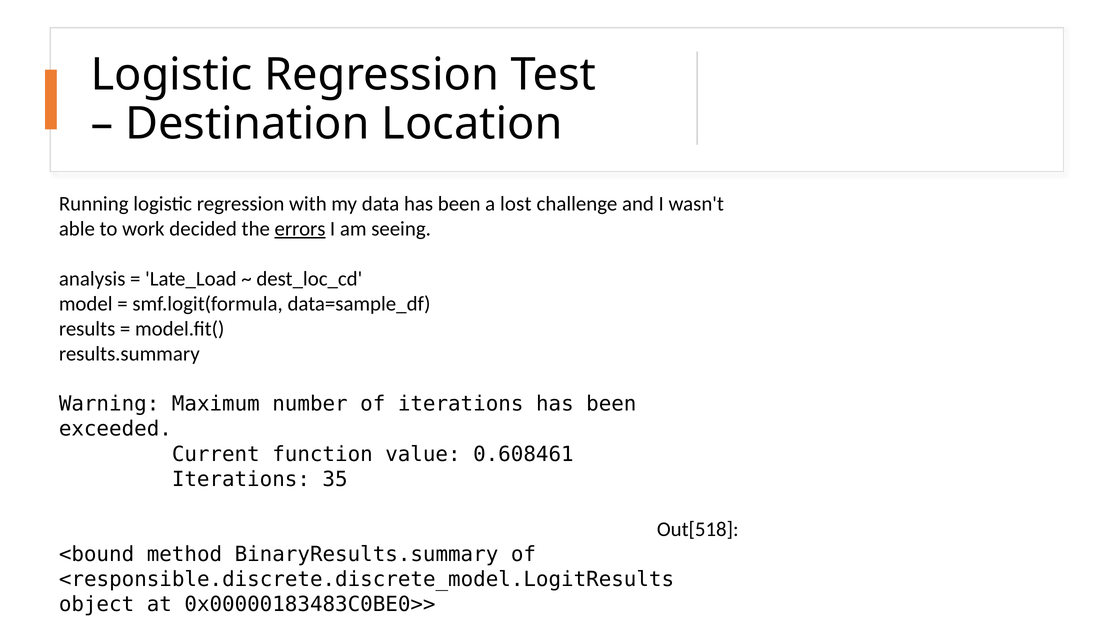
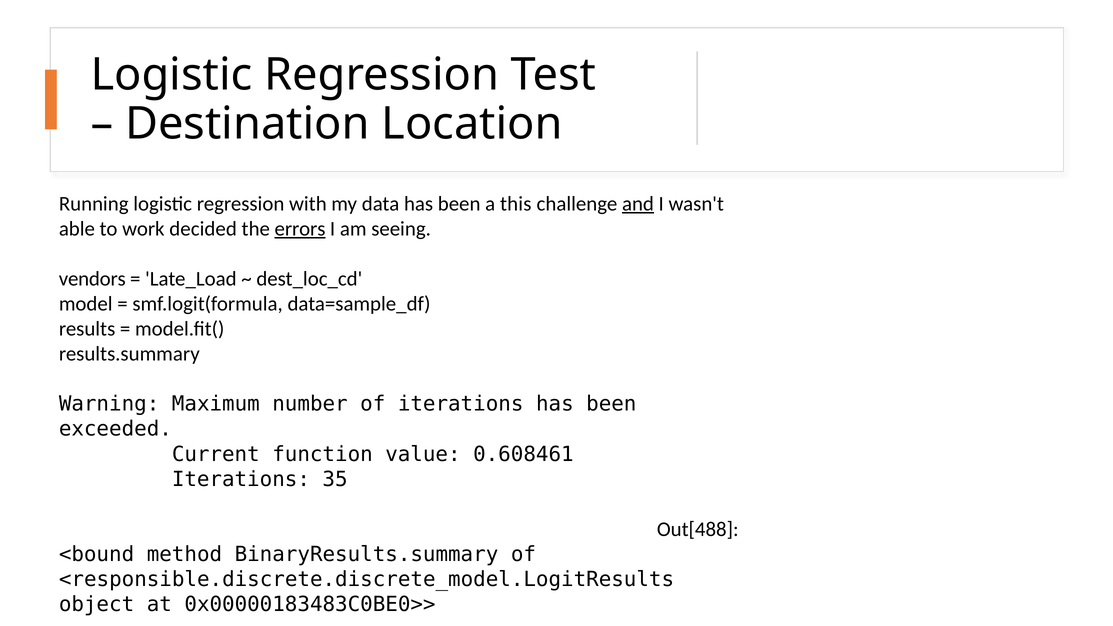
lost: lost -> this (516, 204)
and underline: none -> present (638, 204)
analysis: analysis -> vendors (92, 279)
Out[518: Out[518 -> Out[488 (698, 529)
